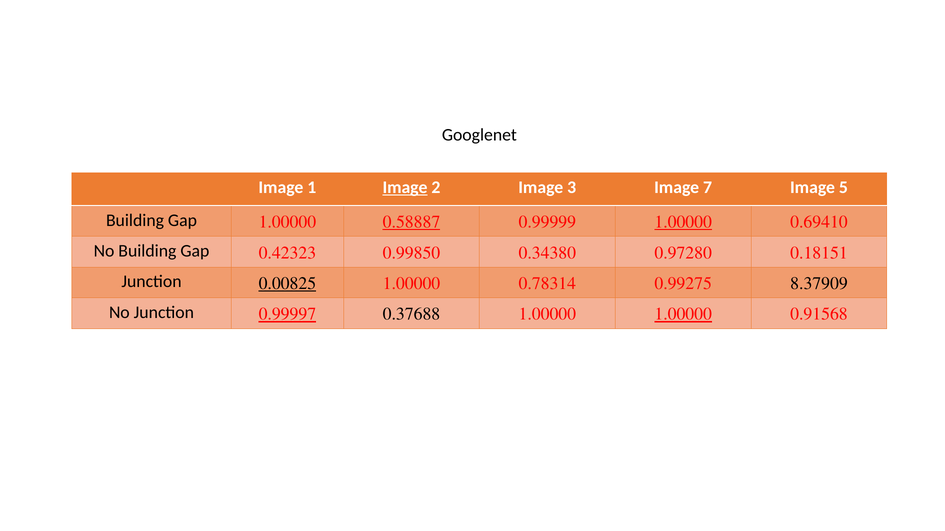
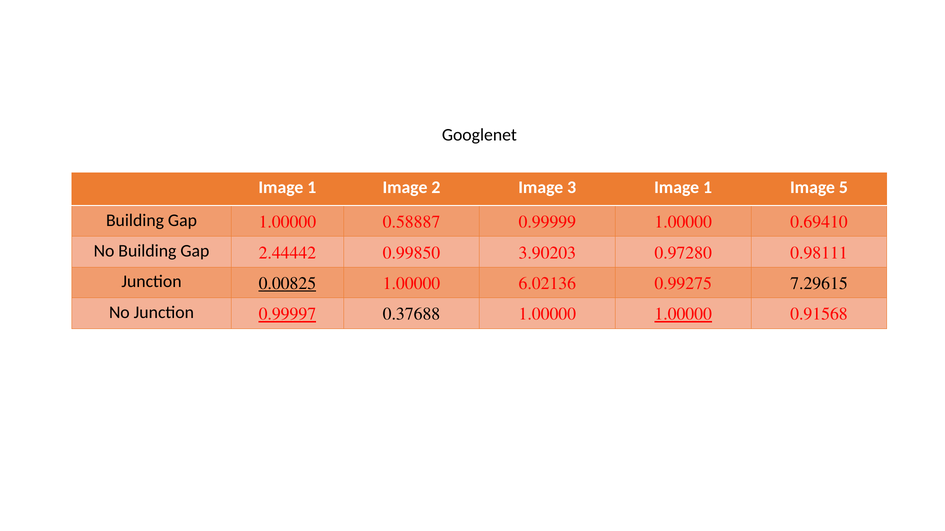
Image underline: present -> none (405, 187)
3 Image 7: 7 -> 1 (708, 187)
0.58887 underline: present -> none (411, 222)
1.00000 underline: present -> none (683, 222)
0.42323: 0.42323 -> 2.44442 (287, 253)
0.34380: 0.34380 -> 3.90203 (547, 253)
0.18151: 0.18151 -> 0.98111 (819, 253)
0.78314: 0.78314 -> 6.02136 (547, 284)
8.37909: 8.37909 -> 7.29615 (819, 284)
